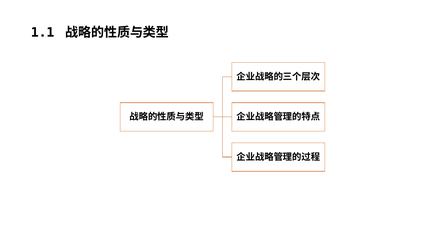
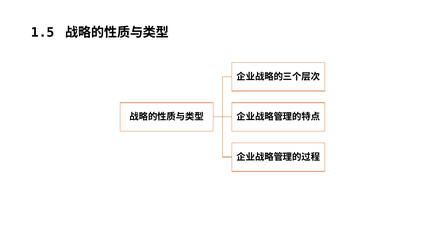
1.1: 1.1 -> 1.5 (43, 32)
